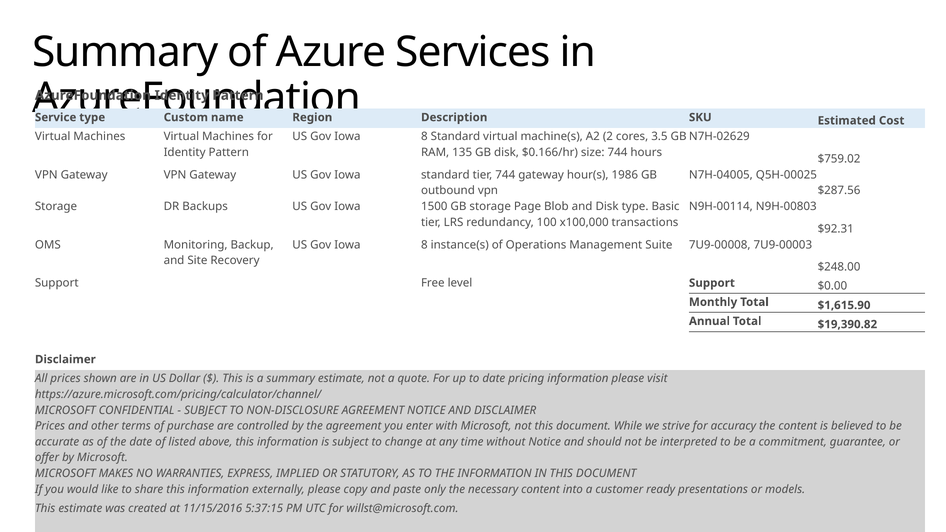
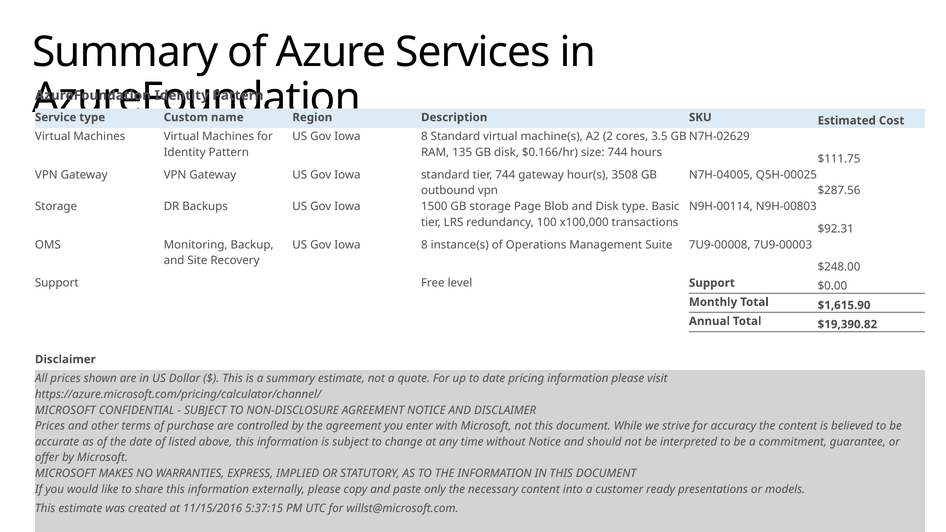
$759.02: $759.02 -> $111.75 (839, 159)
1986: 1986 -> 3508 (625, 175)
